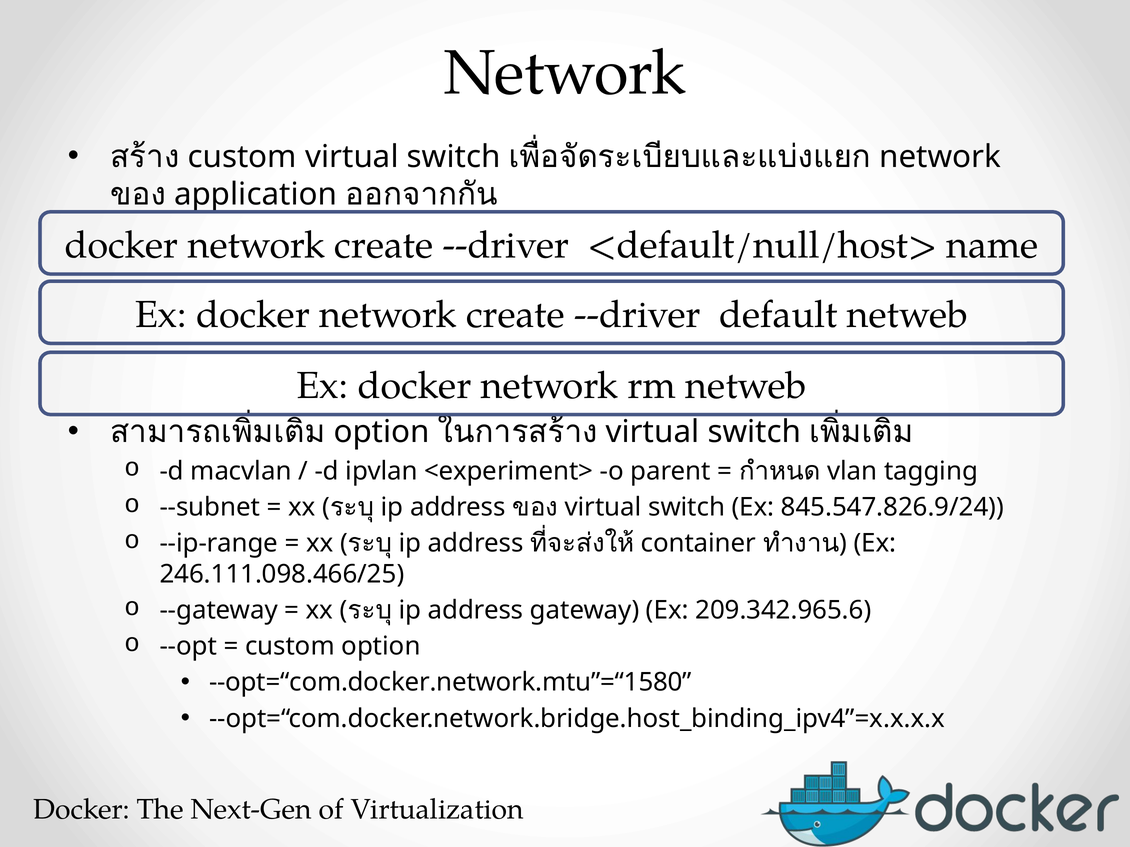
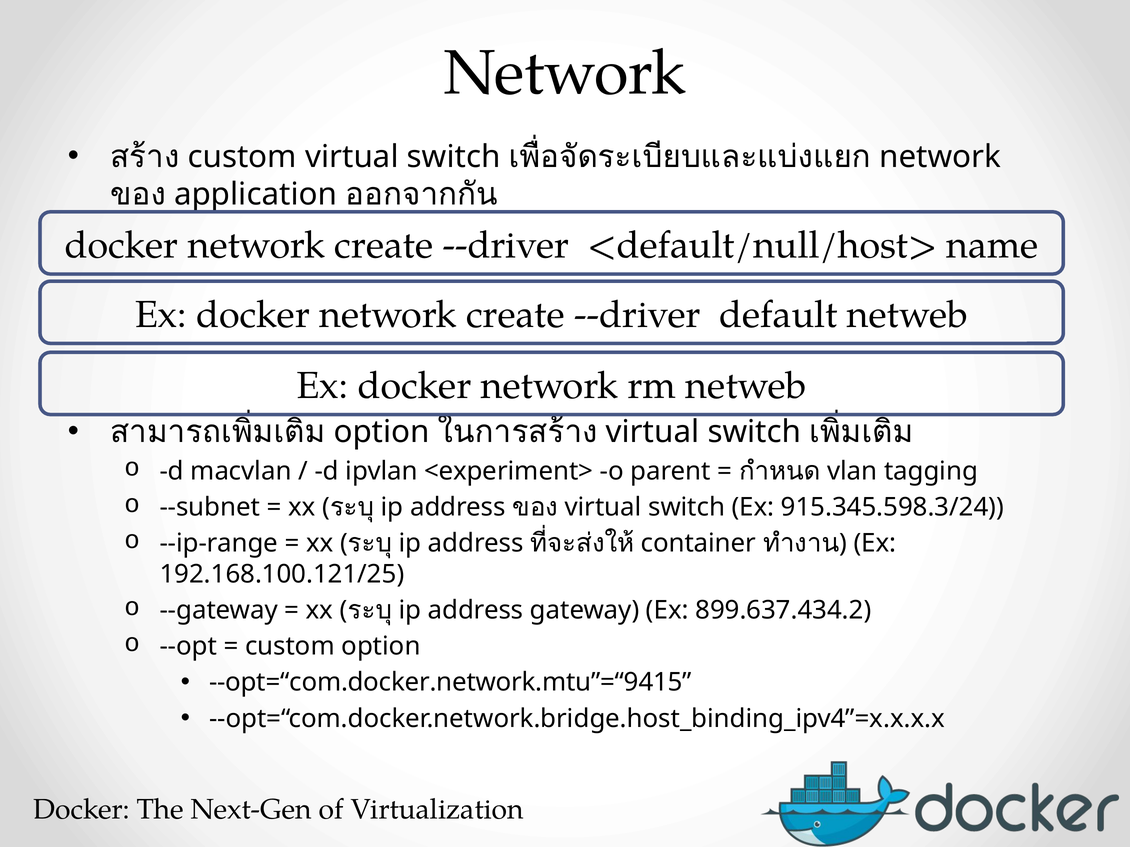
845.547.826.9/24: 845.547.826.9/24 -> 915.345.598.3/24 (892, 507)
246.111.098.466/25: 246.111.098.466/25 -> 192.168.100.121/25 (282, 574)
209.342.965.6: 209.342.965.6 -> 899.637.434.2 (783, 611)
--opt=“com.docker.network.mtu”=“1580: --opt=“com.docker.network.mtu”=“1580 -> --opt=“com.docker.network.mtu”=“9415 (450, 683)
